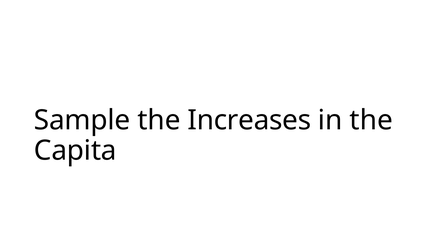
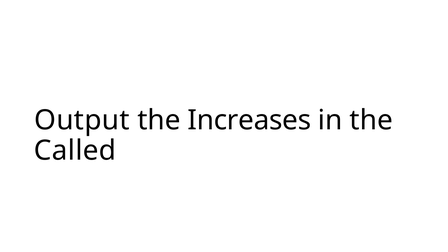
Sample: Sample -> Output (82, 120)
Capita: Capita -> Called (75, 151)
